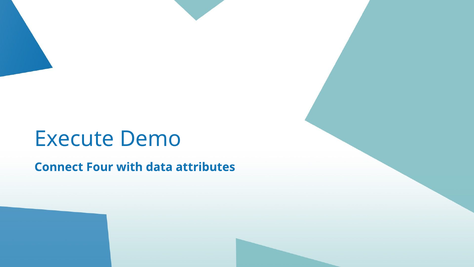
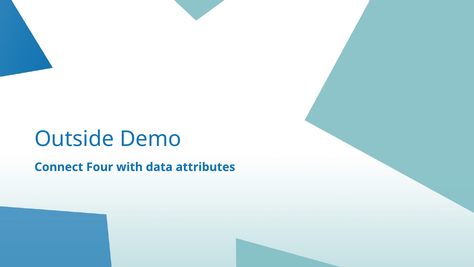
Execute: Execute -> Outside (74, 139)
